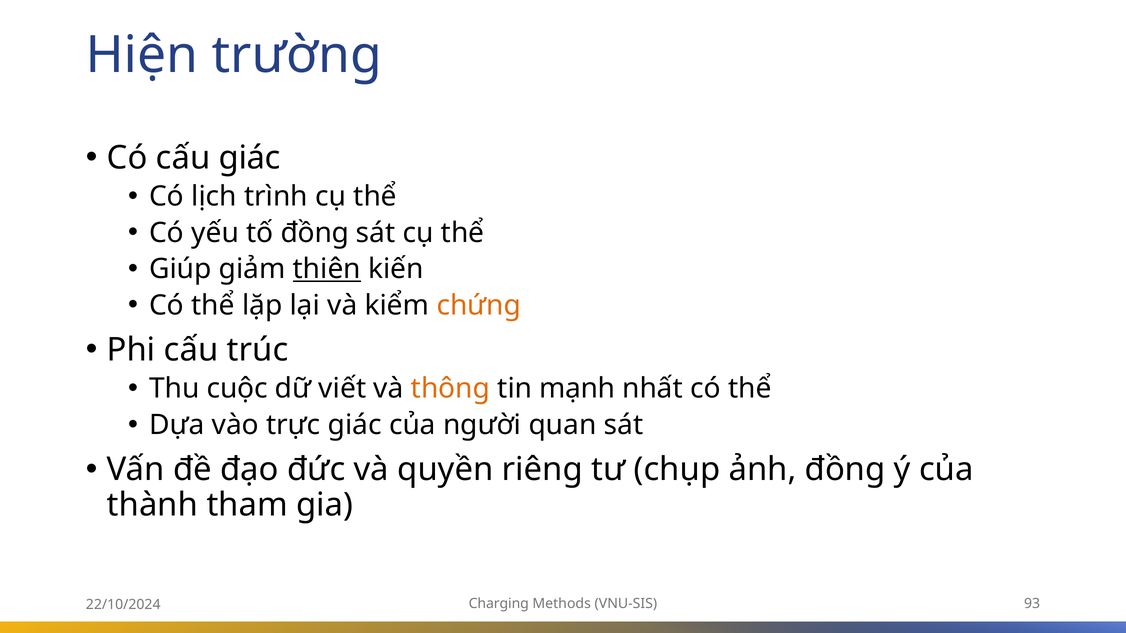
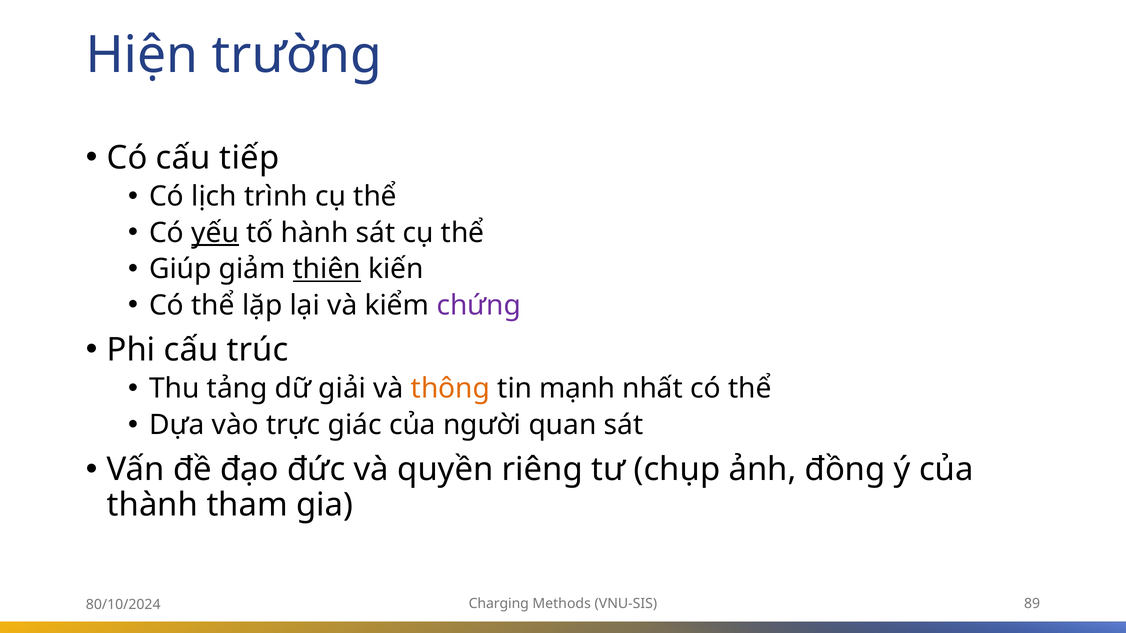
cấu giác: giác -> tiếp (249, 158)
yếu underline: none -> present (215, 233)
tố đồng: đồng -> hành (315, 233)
chứng colour: orange -> purple (479, 305)
cuộc: cuộc -> tảng (237, 389)
viết: viết -> giải (342, 389)
93: 93 -> 89 (1032, 604)
22/10/2024: 22/10/2024 -> 80/10/2024 (123, 605)
